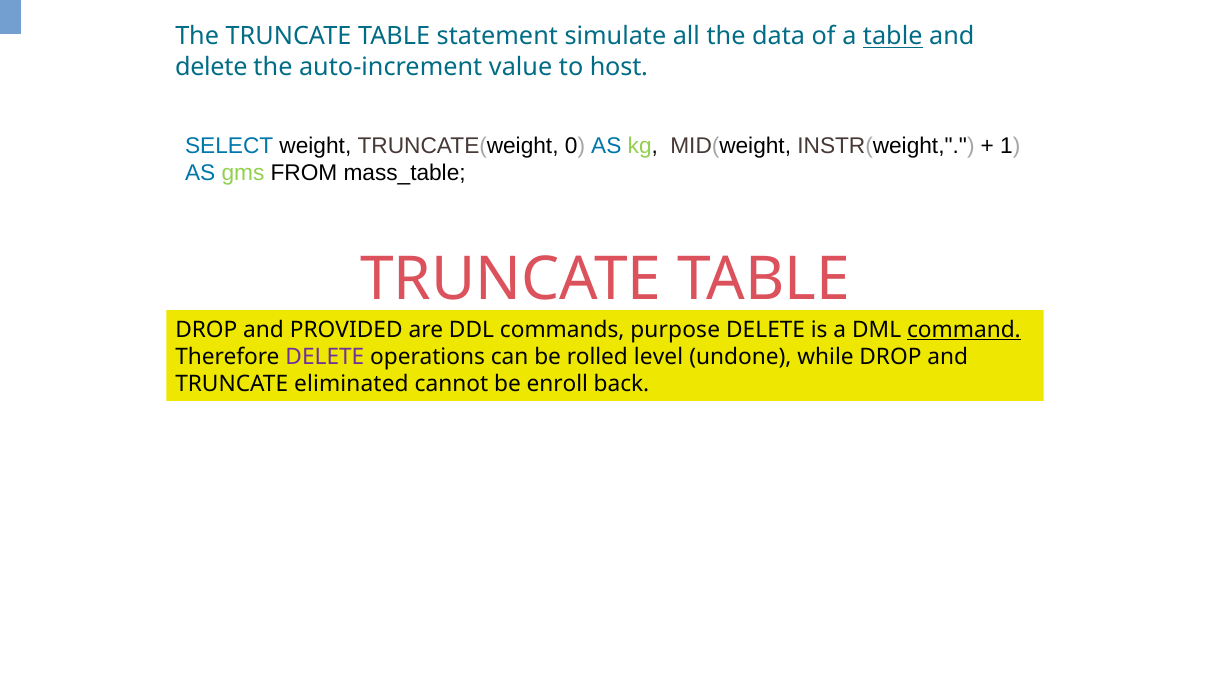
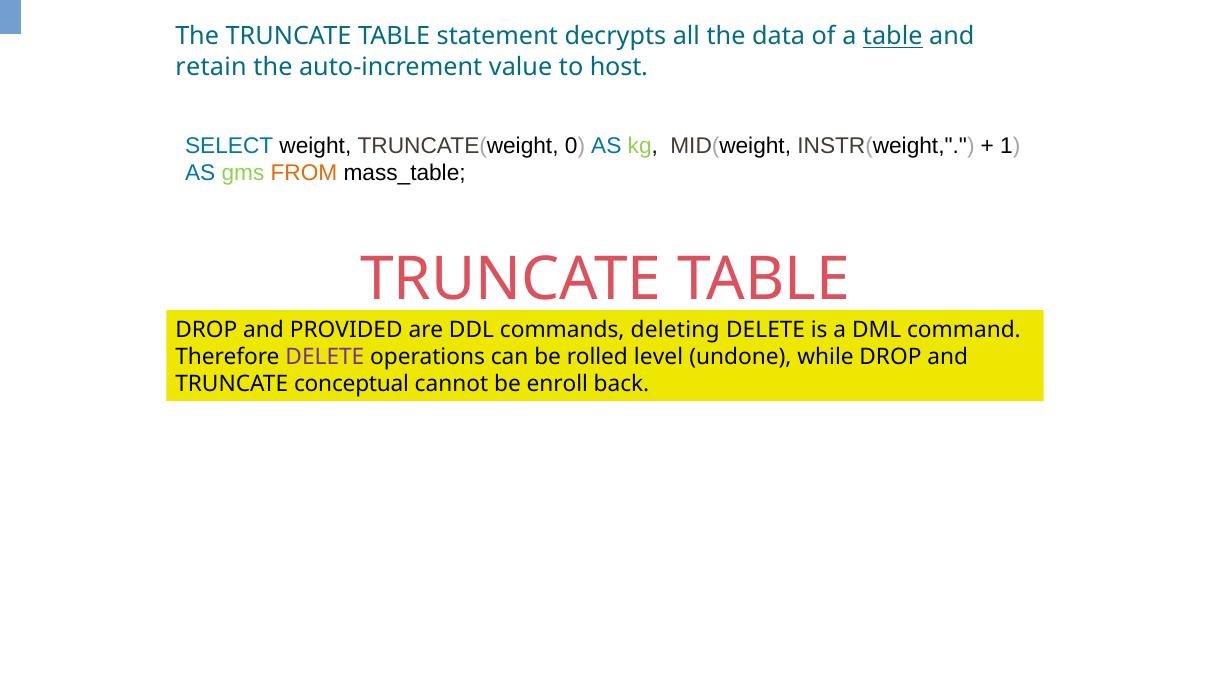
simulate: simulate -> decrypts (615, 36)
delete: delete -> retain (211, 67)
FROM colour: black -> orange (304, 173)
purpose: purpose -> deleting (675, 330)
command underline: present -> none (964, 330)
eliminated: eliminated -> conceptual (352, 384)
